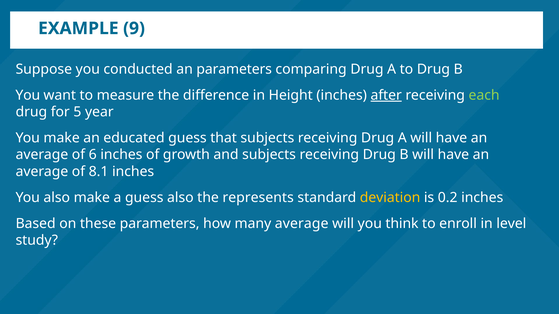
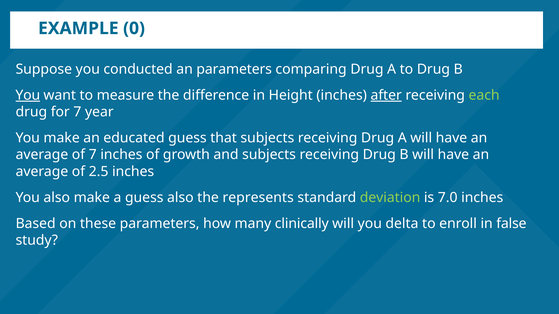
9: 9 -> 0 (134, 28)
You underline: none -> present (28, 95)
for 5: 5 -> 7 (77, 112)
of 6: 6 -> 7 (93, 155)
8.1: 8.1 -> 2.5 (99, 172)
deviation colour: yellow -> light green (390, 198)
0.2: 0.2 -> 7.0 (448, 198)
many average: average -> clinically (302, 224)
think: think -> delta (402, 224)
level: level -> false (511, 224)
